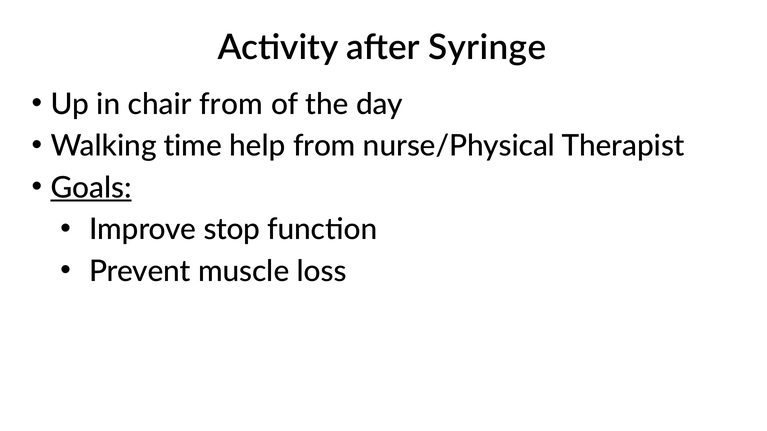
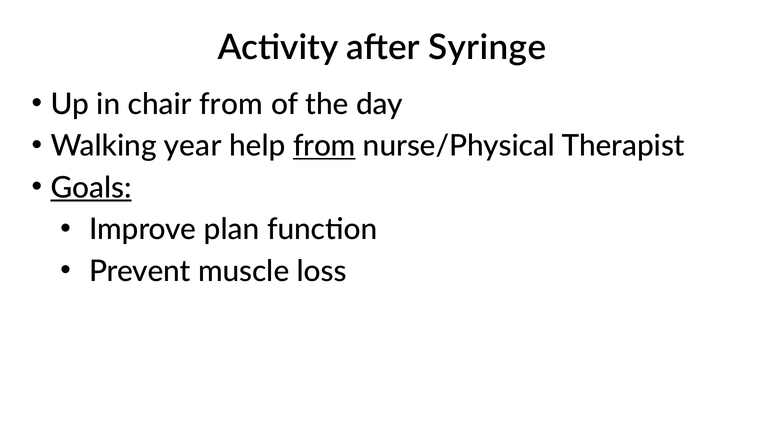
time: time -> year (192, 146)
from underline: none -> present (324, 146)
stop: stop -> plan (232, 230)
